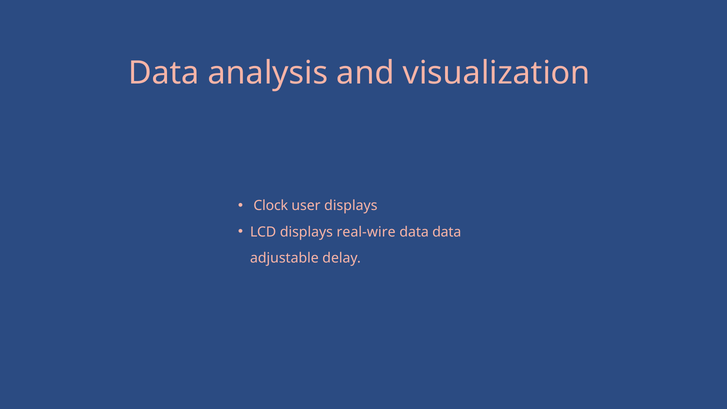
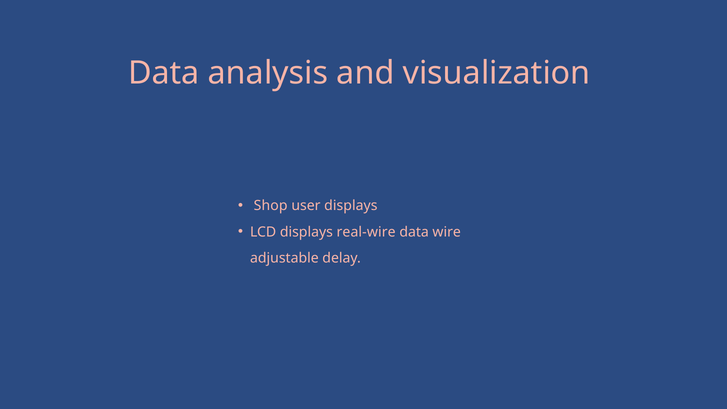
Clock: Clock -> Shop (271, 206)
data data: data -> wire (447, 232)
